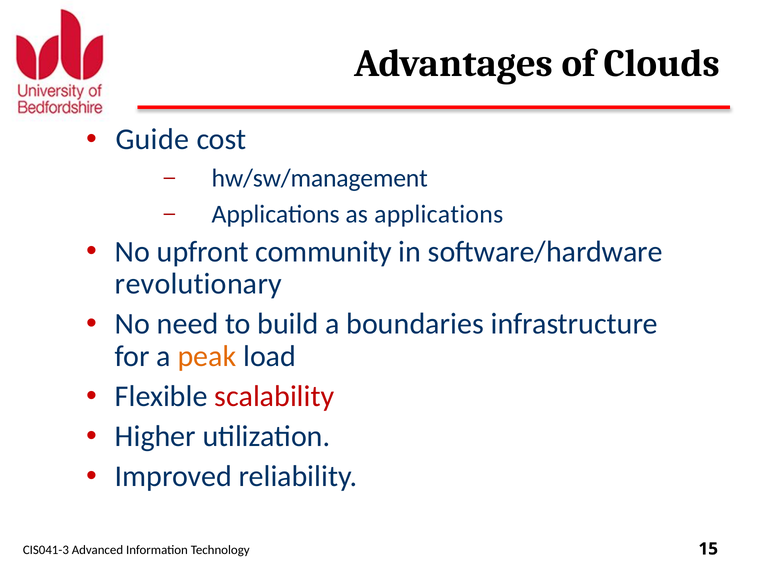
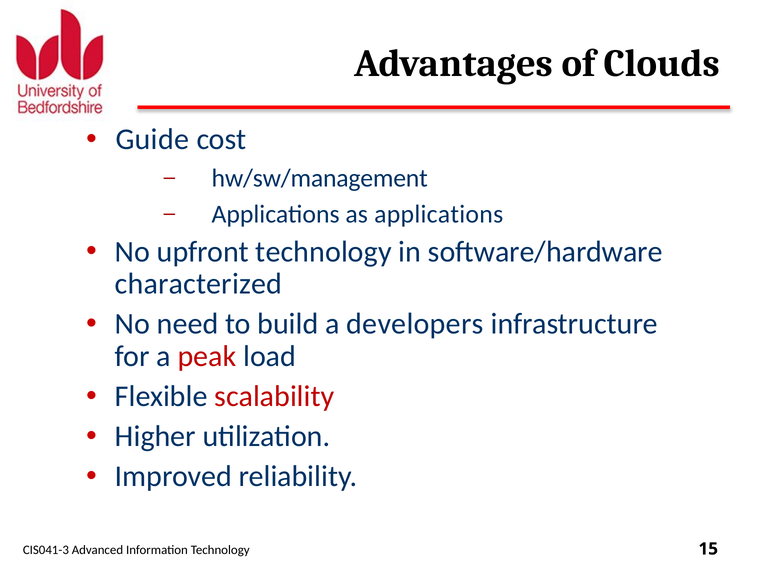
upfront community: community -> technology (324, 251)
revolutionary: revolutionary -> characterized (198, 284)
boundaries: boundaries -> developers (415, 324)
peak colour: orange -> red (207, 356)
